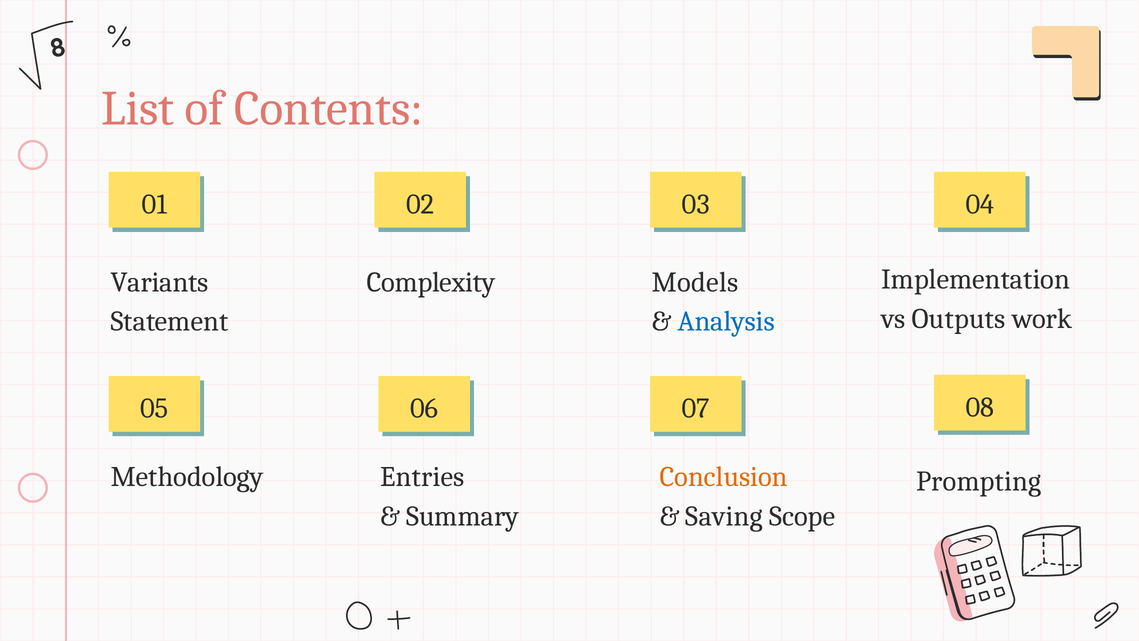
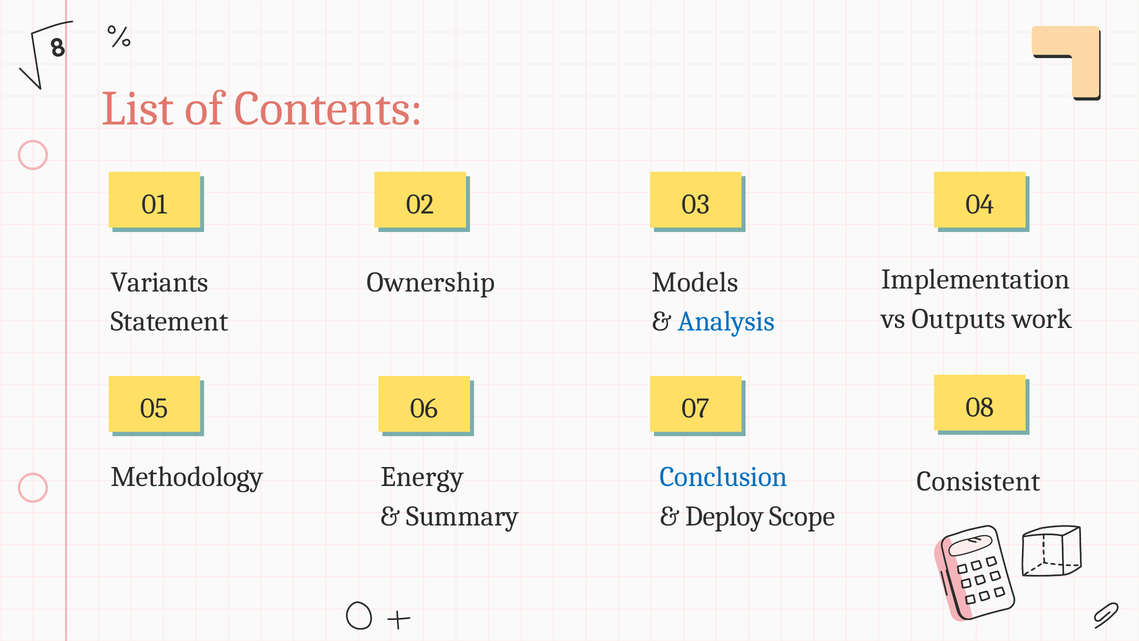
Complexity: Complexity -> Ownership (431, 282)
Entries: Entries -> Energy (422, 477)
Conclusion colour: orange -> blue (724, 477)
Prompting: Prompting -> Consistent (979, 481)
Saving: Saving -> Deploy (724, 516)
